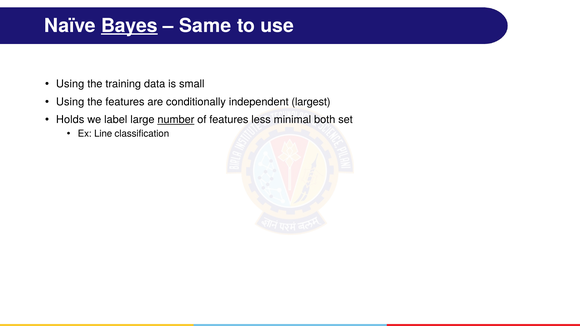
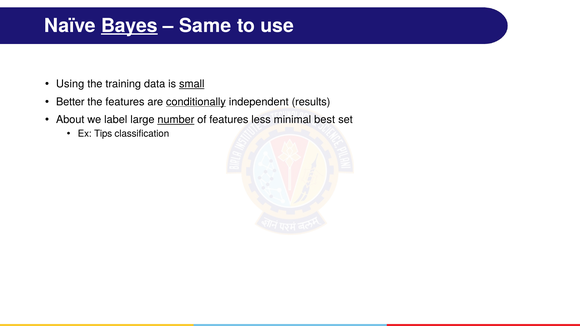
small underline: none -> present (192, 84)
Using: Using -> Better (70, 102)
conditionally underline: none -> present (196, 102)
largest: largest -> results (311, 102)
Holds: Holds -> About (70, 120)
both: both -> best (325, 120)
Line: Line -> Tips (103, 134)
